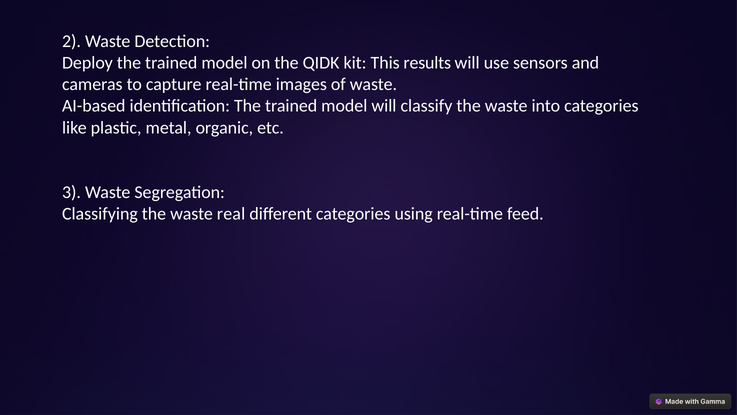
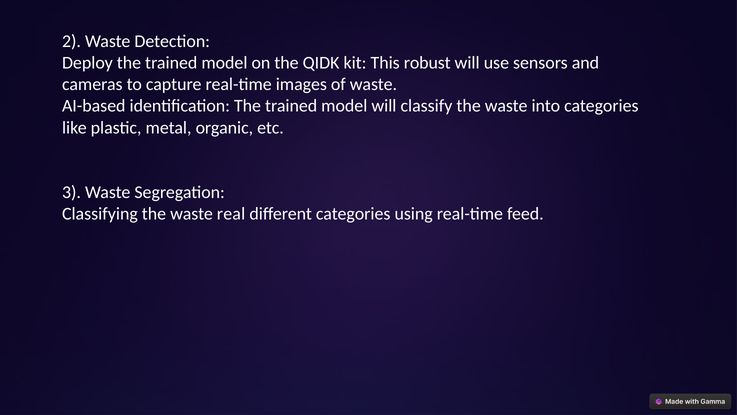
results: results -> robust (427, 63)
